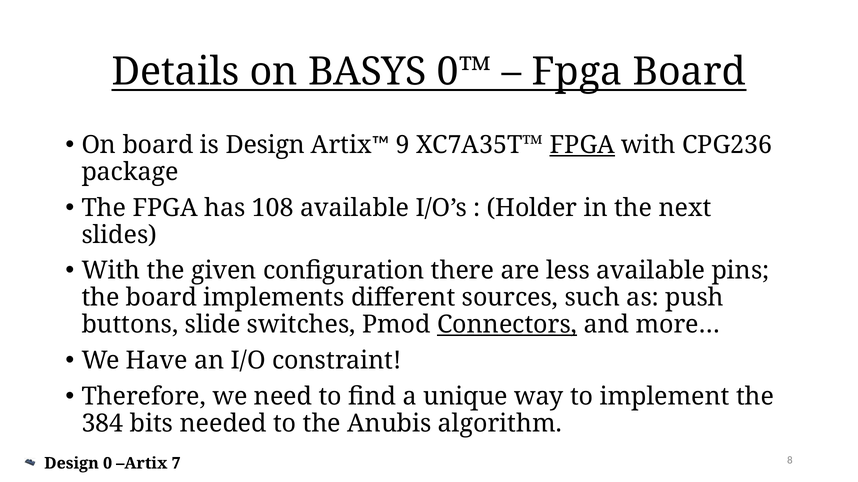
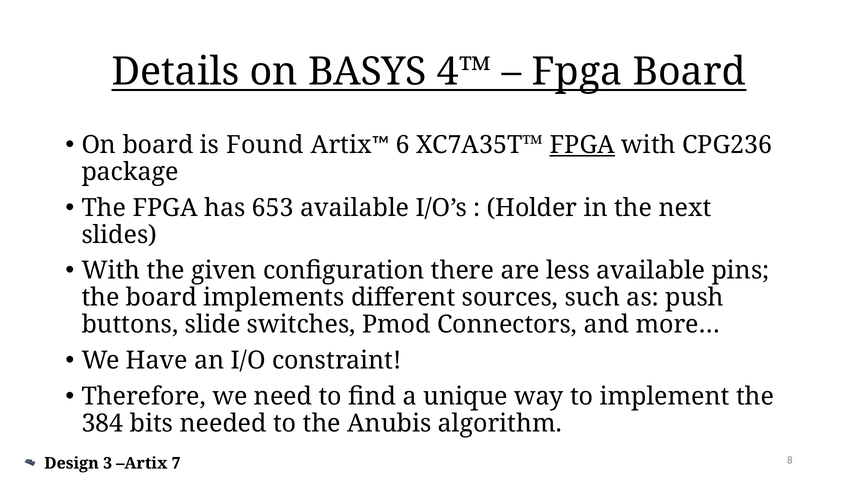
0™: 0™ -> 4™ (464, 72)
is Design: Design -> Found (265, 145)
9: 9 -> 6 (403, 145)
108: 108 -> 653 (273, 208)
Connectors underline: present -> none (507, 325)
0: 0 -> 3 (108, 464)
